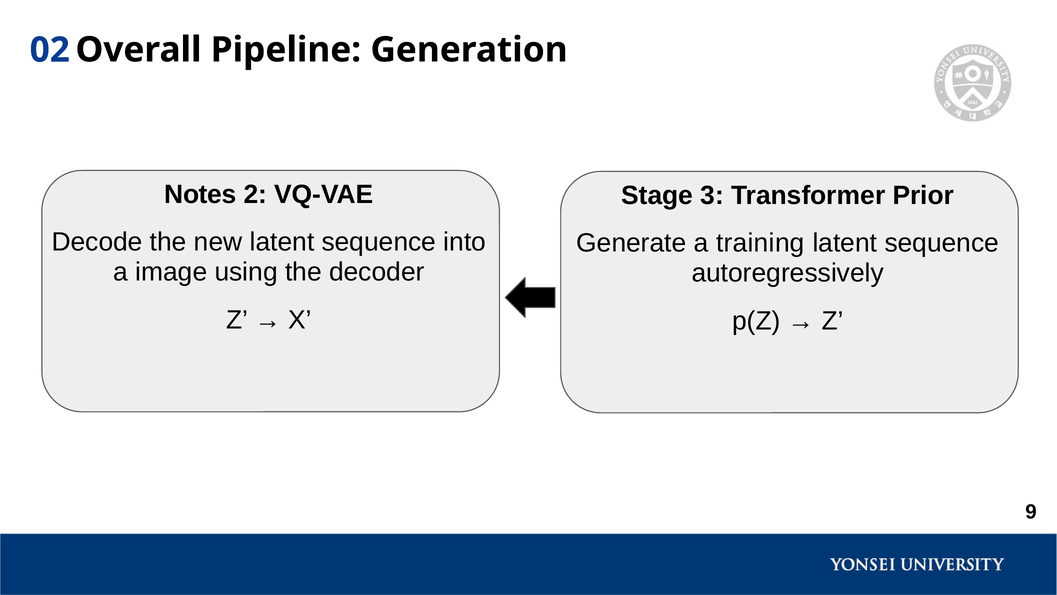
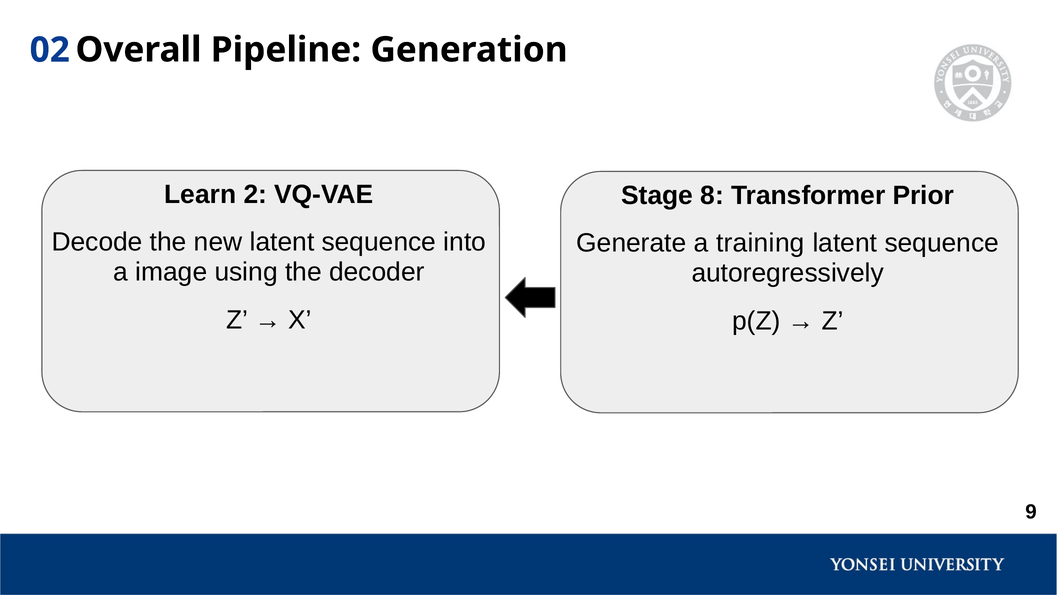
Notes: Notes -> Learn (200, 194)
3: 3 -> 8 (712, 195)
